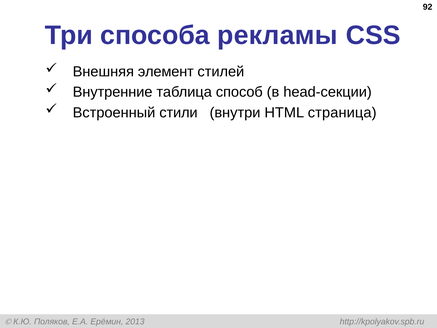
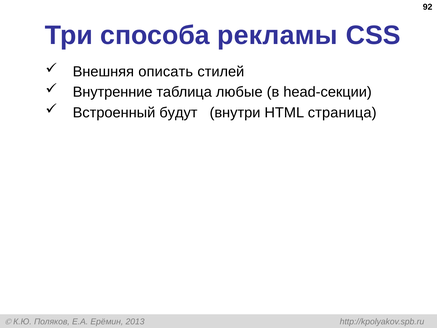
элемент: элемент -> описать (166, 72)
способ: способ -> любые (239, 92)
стили: стили -> будут (178, 112)
